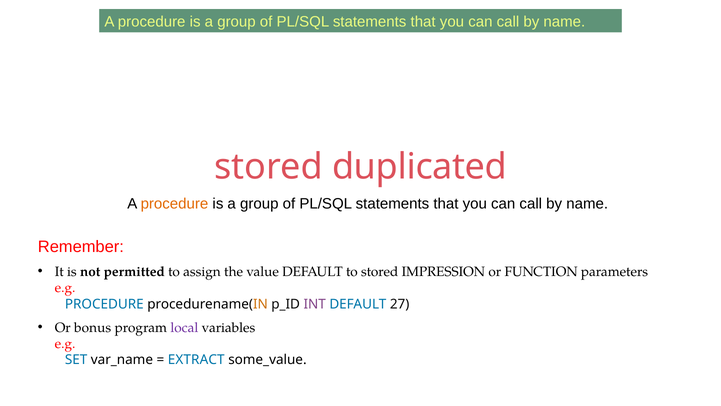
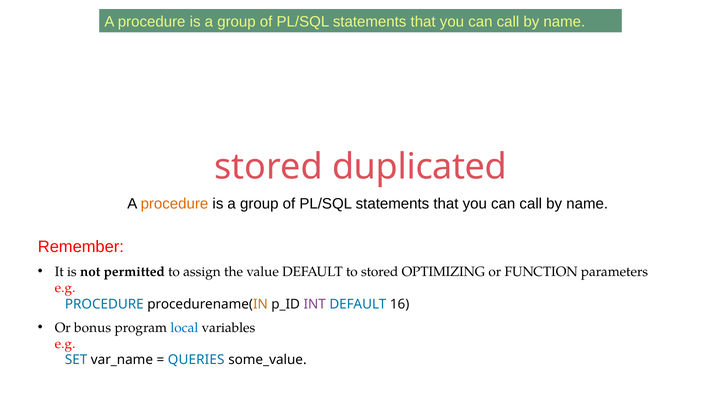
IMPRESSION: IMPRESSION -> OPTIMIZING (443, 271)
27: 27 -> 16 (400, 304)
local colour: purple -> blue (184, 327)
EXTRACT: EXTRACT -> QUERIES (196, 360)
